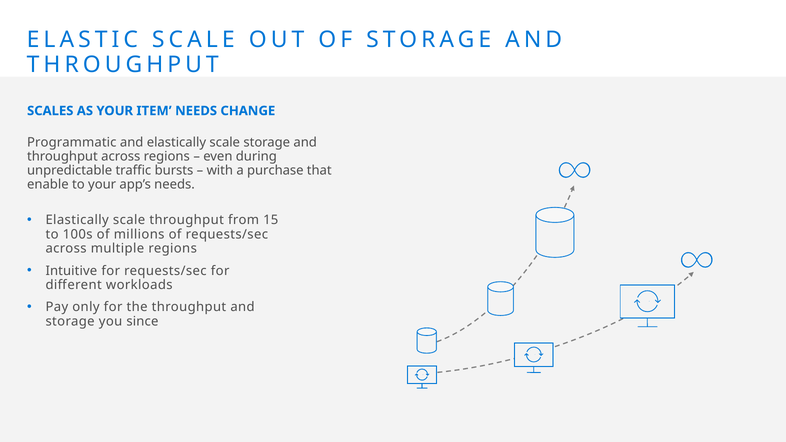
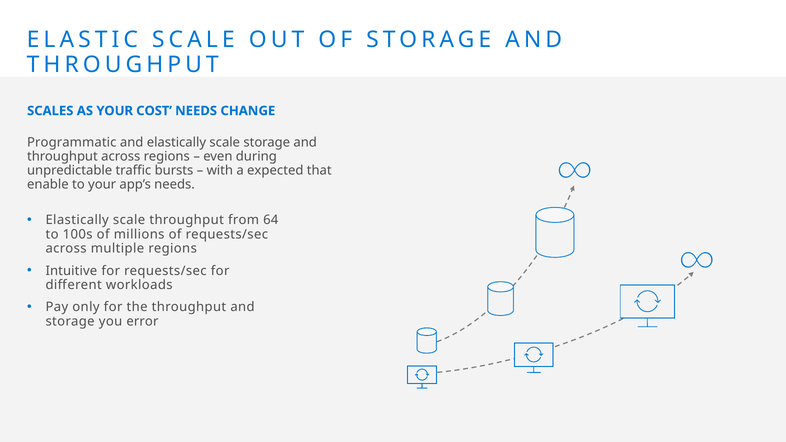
ITEM: ITEM -> COST (154, 111)
purchase: purchase -> expected (275, 171)
15: 15 -> 64 (271, 220)
since: since -> error (142, 321)
